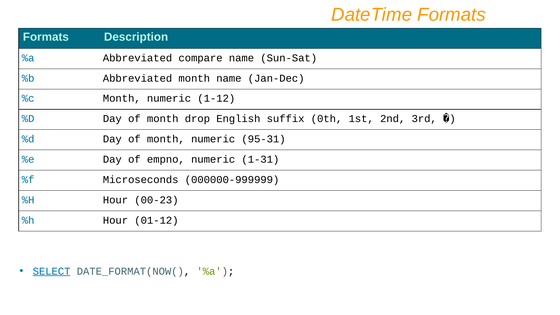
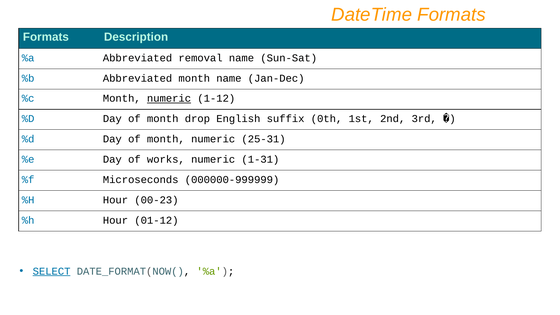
compare: compare -> removal (201, 58)
numeric underline: none -> present (169, 99)
95-31: 95-31 -> 25-31 (264, 139)
empno: empno -> works (166, 159)
